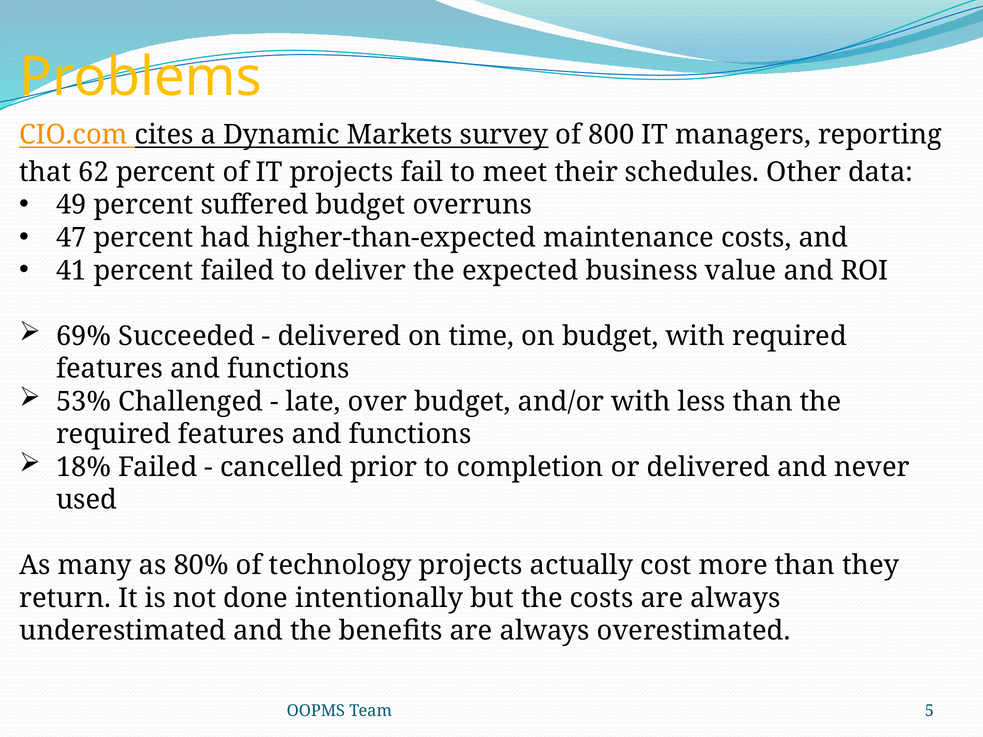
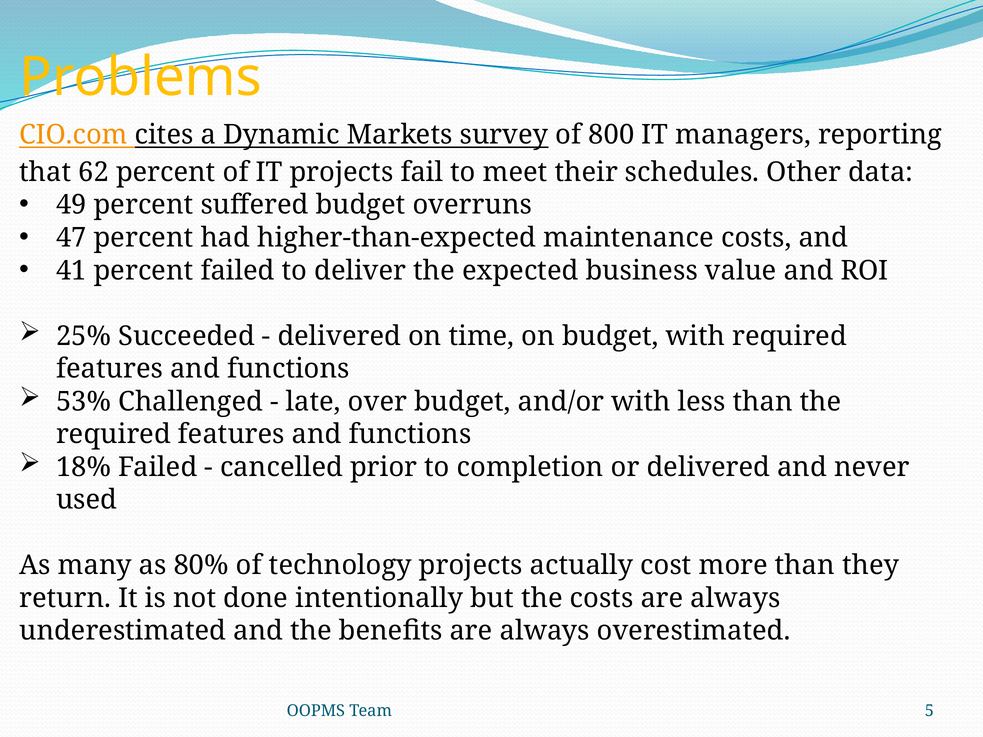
69%: 69% -> 25% (84, 336)
